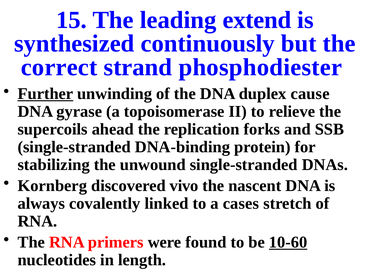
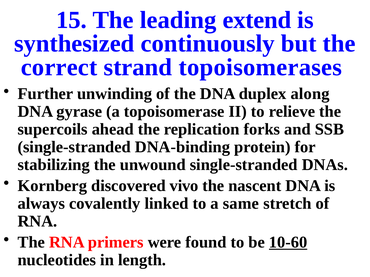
phosphodiester: phosphodiester -> topoisomerases (260, 67)
Further underline: present -> none (45, 94)
cause: cause -> along (310, 94)
cases: cases -> same (241, 204)
